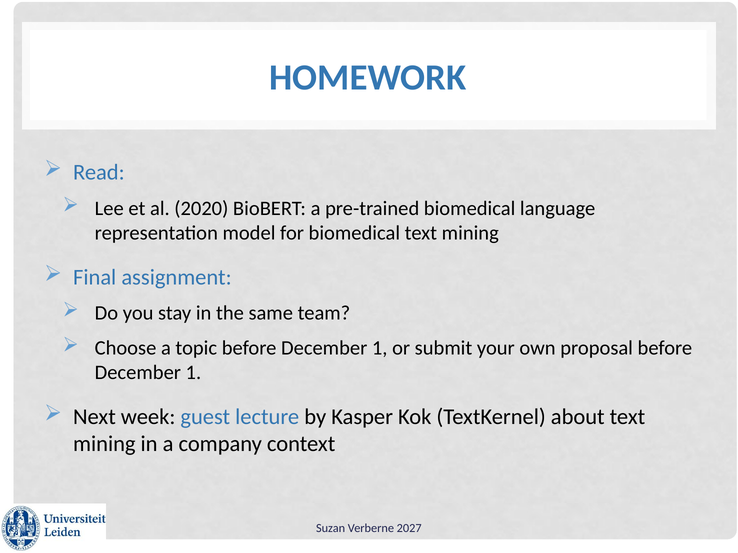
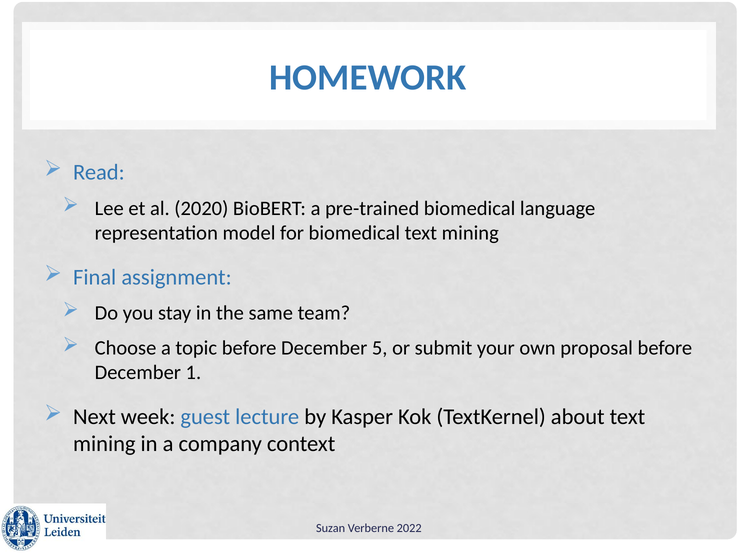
topic before December 1: 1 -> 5 (380, 348)
2027: 2027 -> 2022 (409, 528)
